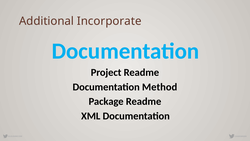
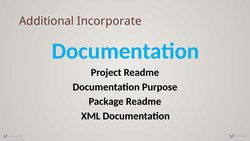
Method: Method -> Purpose (160, 87)
